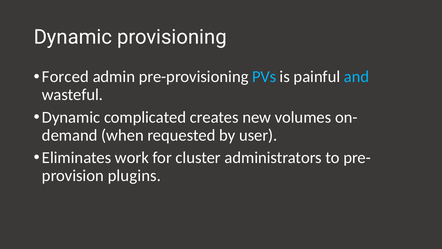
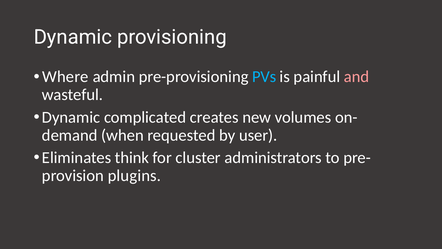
Forced: Forced -> Where (65, 77)
and colour: light blue -> pink (357, 77)
work: work -> think (132, 158)
